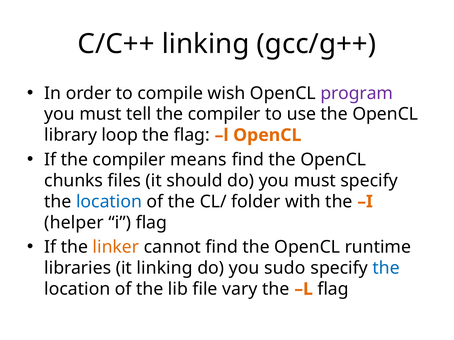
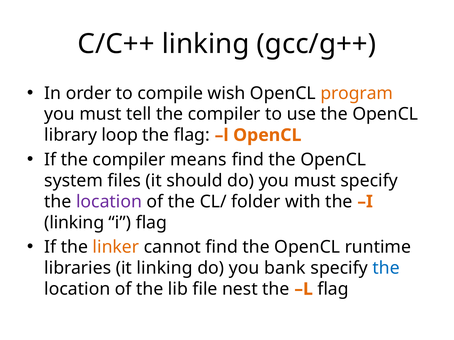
program colour: purple -> orange (357, 93)
chunks: chunks -> system (74, 181)
location colour: blue -> purple (109, 202)
helper: helper -> linking (74, 223)
sudo: sudo -> bank (285, 268)
vary: vary -> nest (240, 289)
